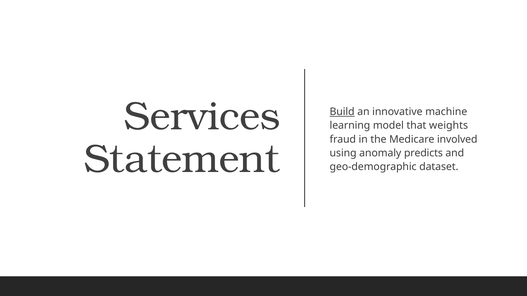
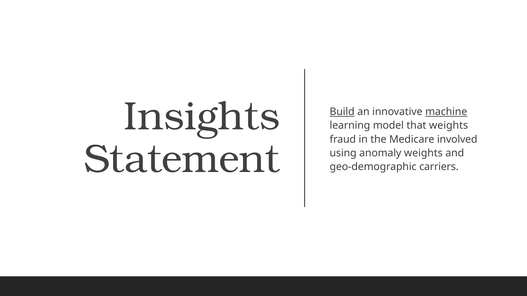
Services: Services -> Insights (202, 117)
machine underline: none -> present (446, 112)
anomaly predicts: predicts -> weights (423, 153)
dataset: dataset -> carriers (439, 167)
